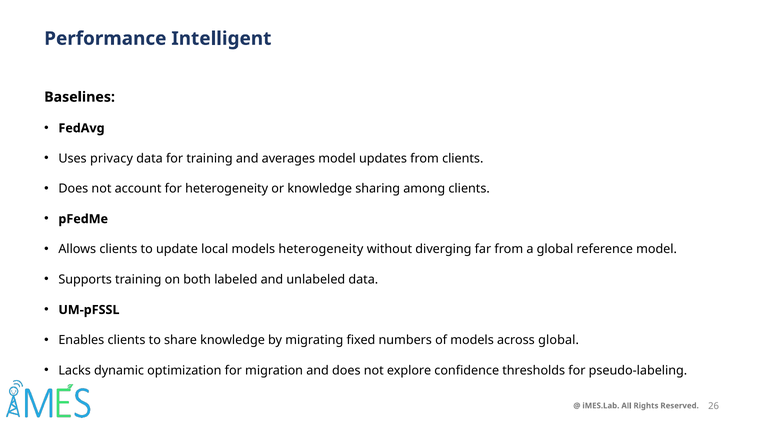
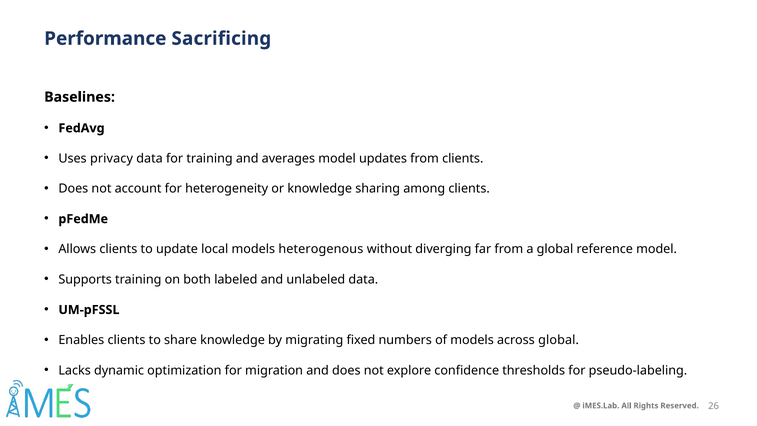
Intelligent: Intelligent -> Sacrificing (221, 39)
models heterogeneity: heterogeneity -> heterogenous (321, 249)
